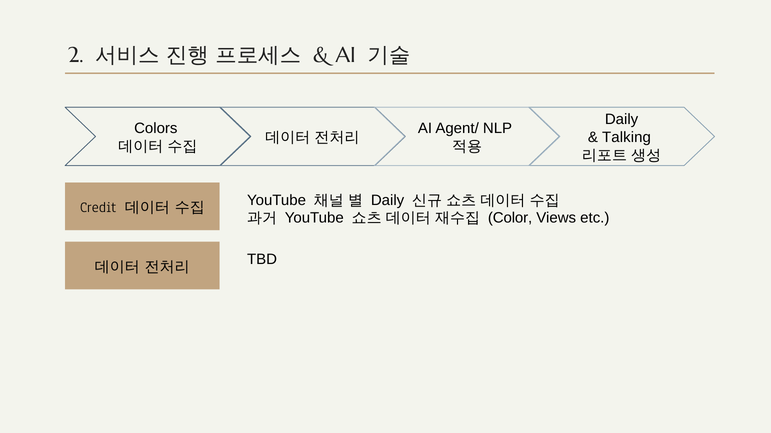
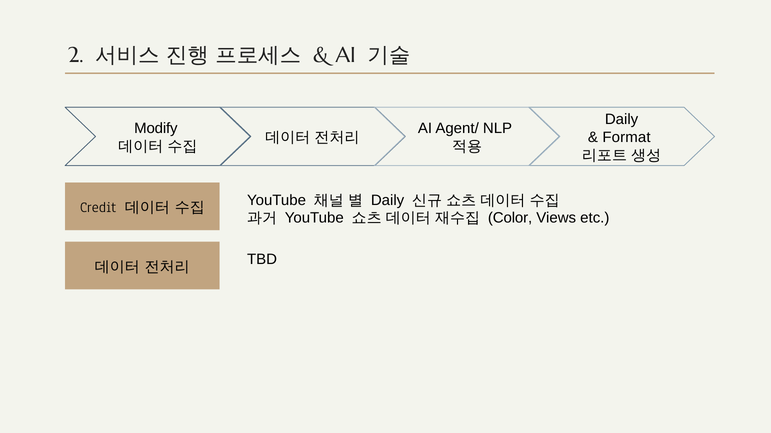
Colors: Colors -> Modify (156, 129)
Talking: Talking -> Format (626, 138)
